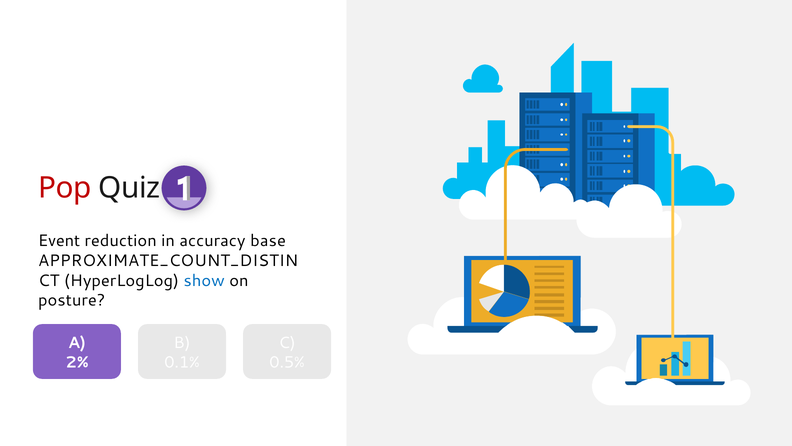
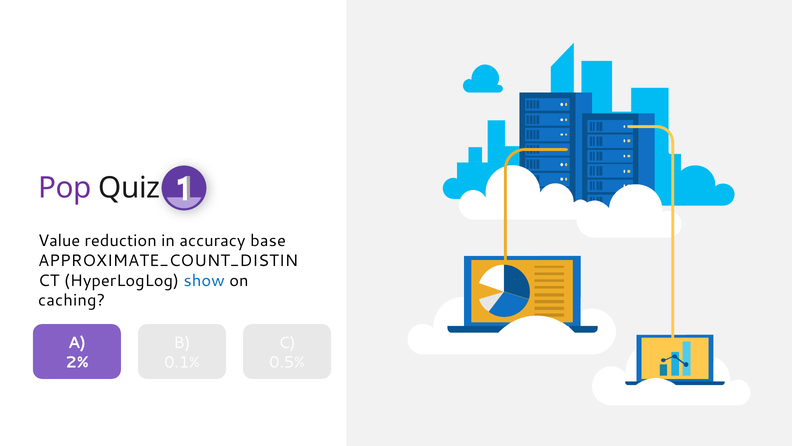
Pop colour: red -> purple (65, 188)
Event: Event -> Value (59, 241)
posture: posture -> caching (72, 300)
